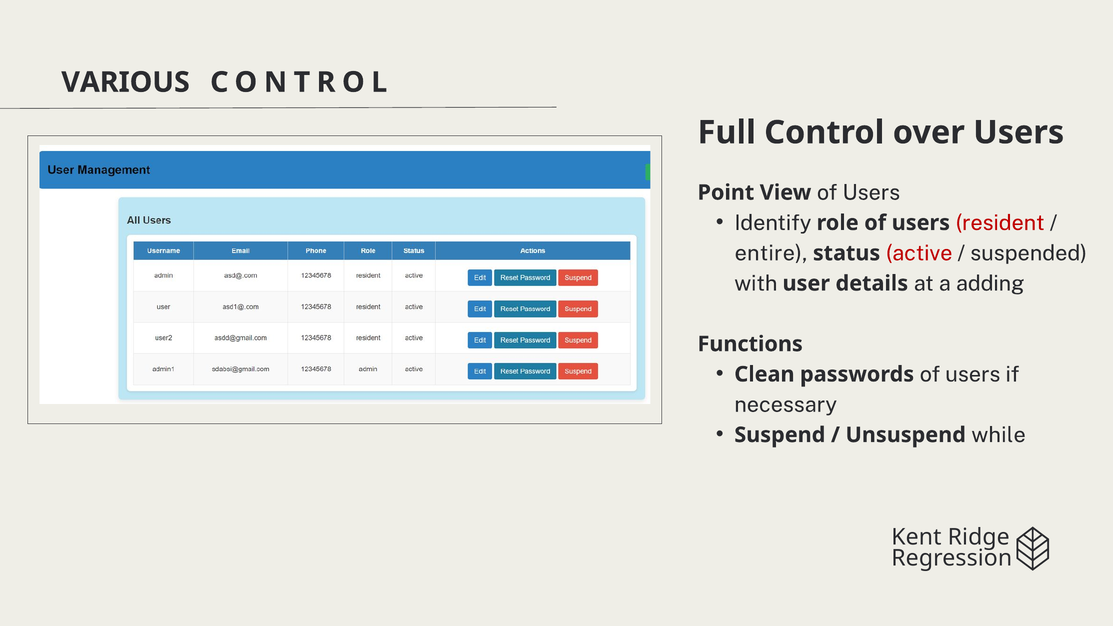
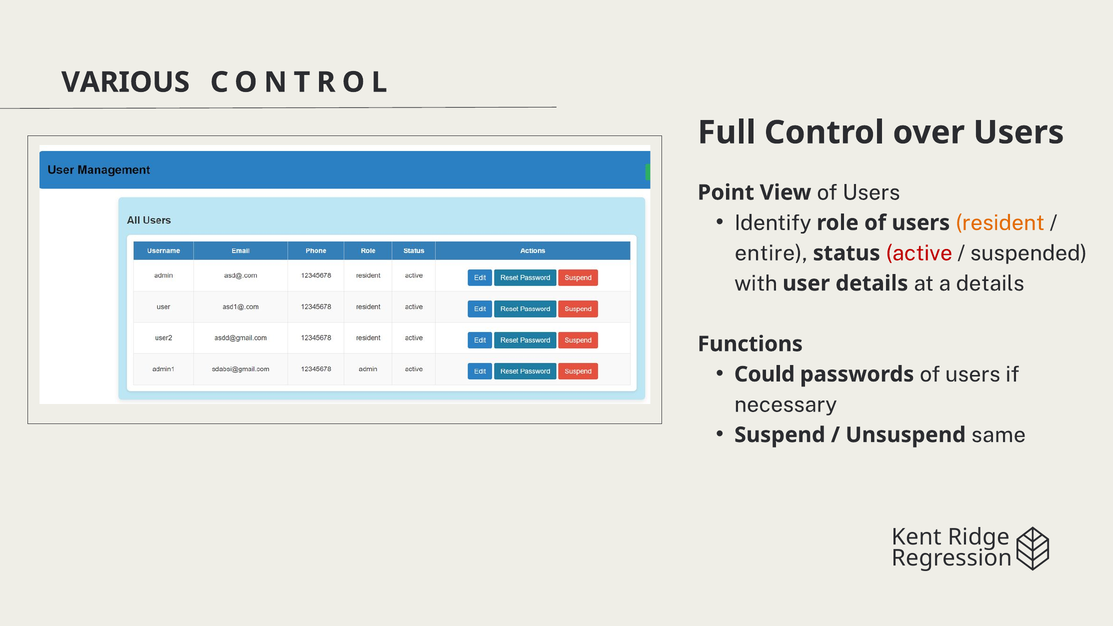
resident colour: red -> orange (1000, 223)
a adding: adding -> details (990, 284)
Clean: Clean -> Could (765, 374)
while: while -> same (999, 435)
